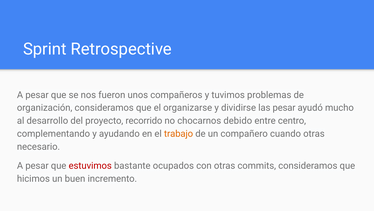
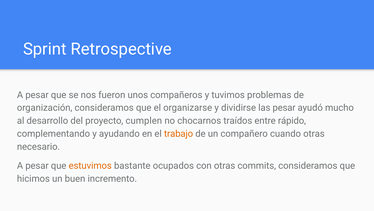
recorrido: recorrido -> cumplen (144, 120)
debido: debido -> traídos (238, 120)
centro: centro -> rápido (292, 120)
estuvimos colour: red -> orange (90, 165)
